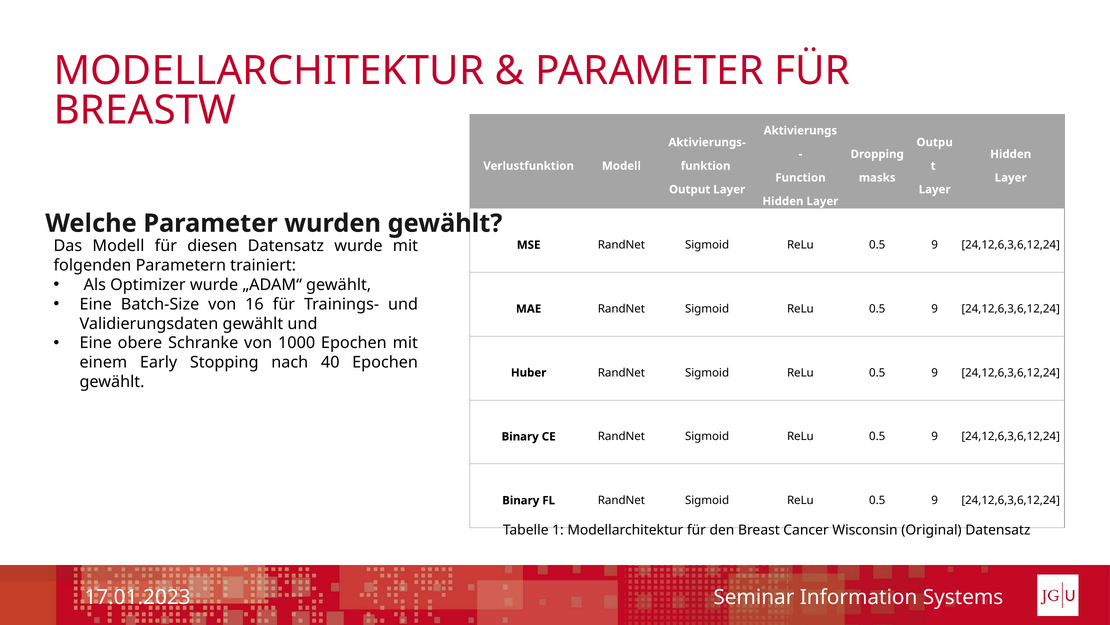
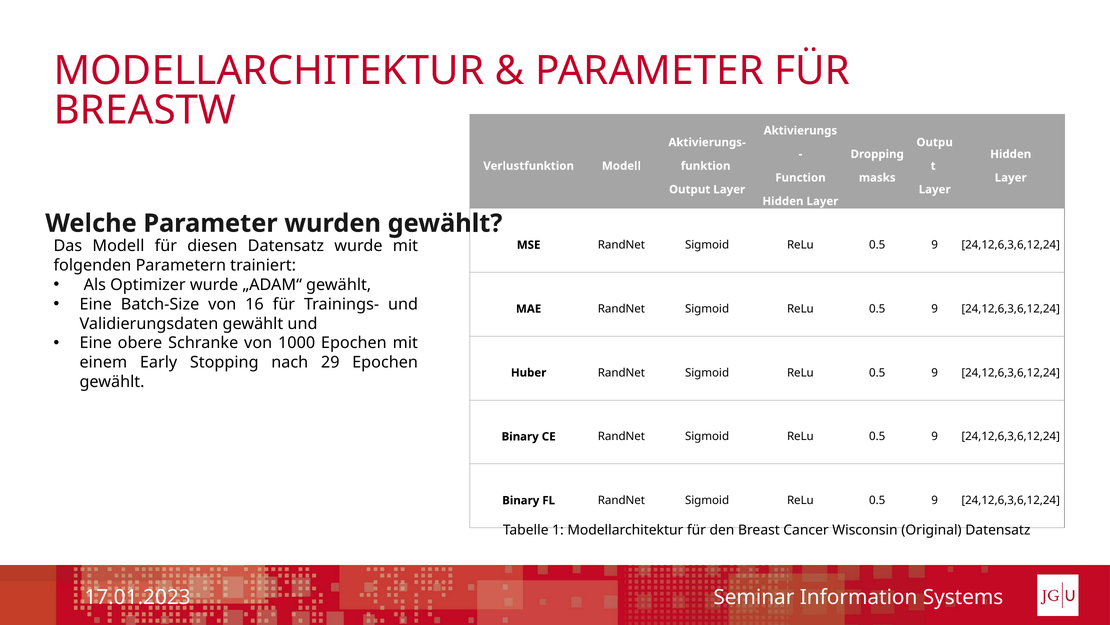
40: 40 -> 29 (330, 362)
